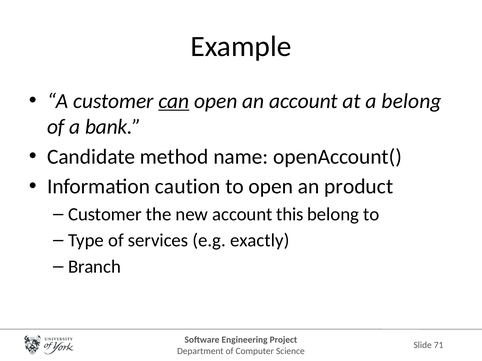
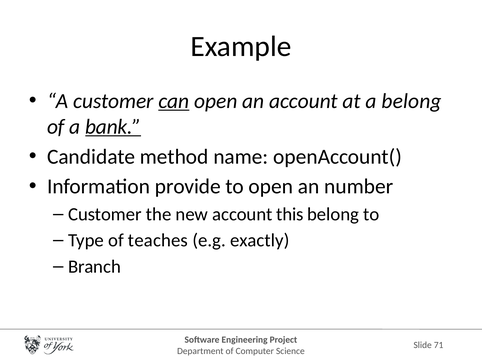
bank underline: none -> present (113, 127)
caution: caution -> provide (188, 187)
product: product -> number (359, 187)
services: services -> teaches (158, 241)
